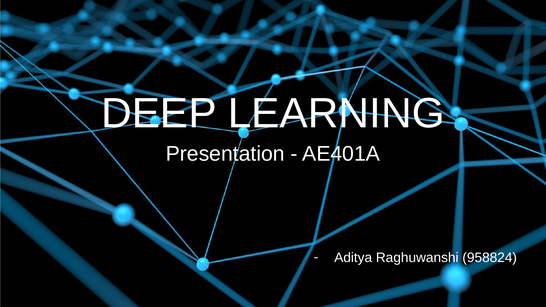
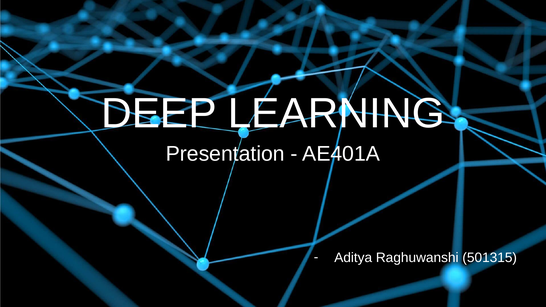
958824: 958824 -> 501315 (490, 258)
